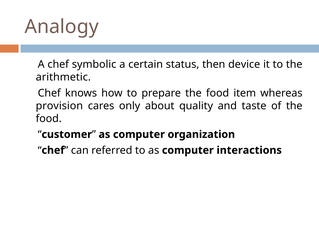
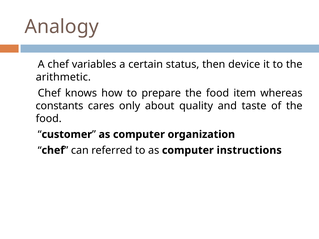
symbolic: symbolic -> variables (94, 65)
provision: provision -> constants (59, 106)
interactions: interactions -> instructions (249, 150)
